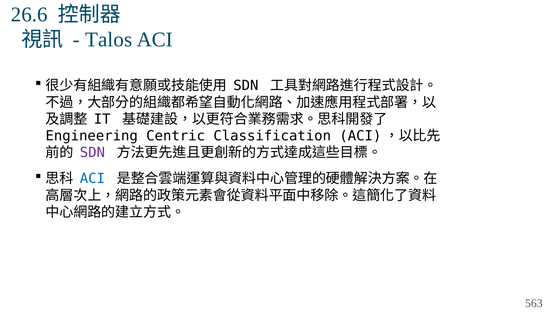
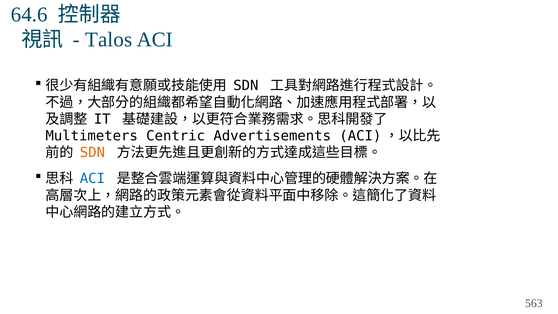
26.6: 26.6 -> 64.6 (29, 15)
Engineering: Engineering -> Multimeters (92, 136)
Classification: Classification -> Advertisements (272, 136)
SDN colour: purple -> orange (92, 153)
